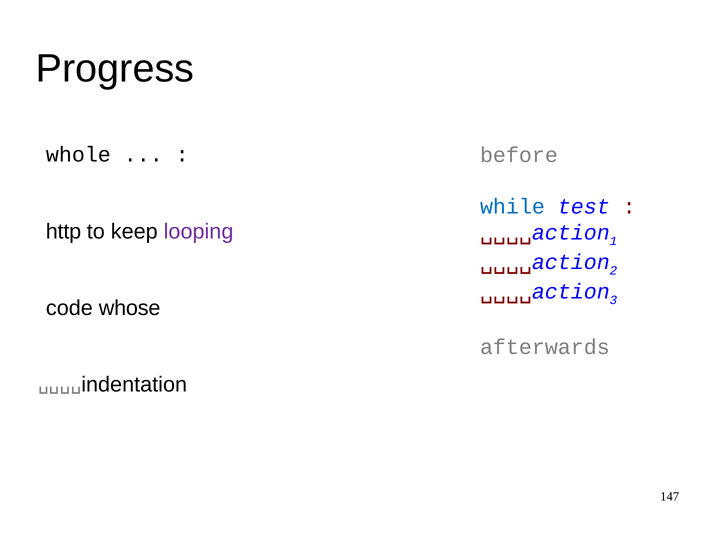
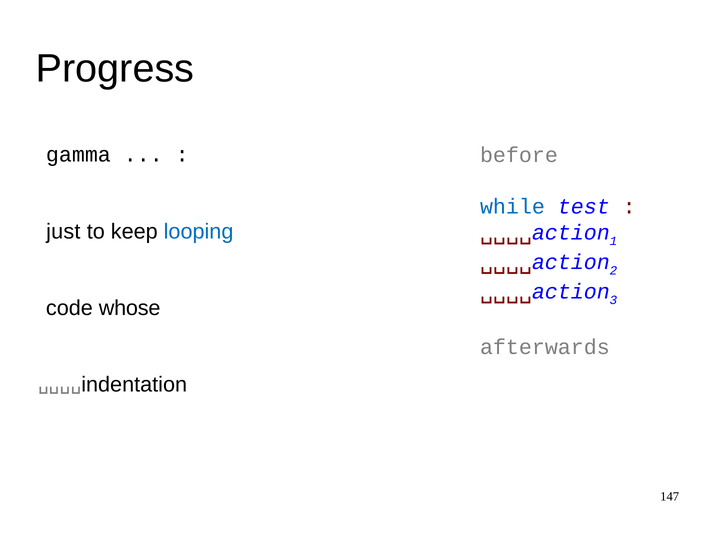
whole: whole -> gamma (78, 155)
http: http -> just (63, 232)
looping colour: purple -> blue (199, 232)
